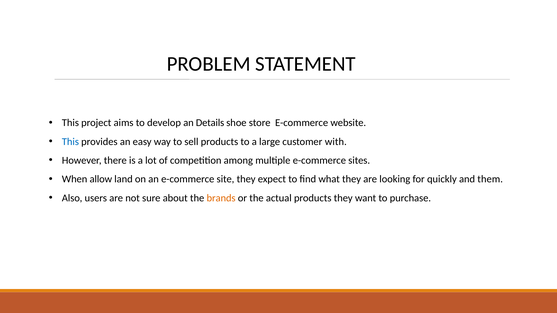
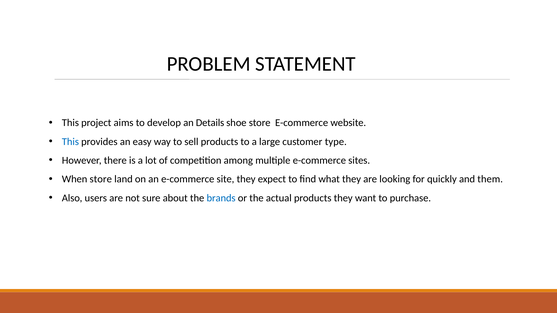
with: with -> type (336, 142)
When allow: allow -> store (101, 179)
brands colour: orange -> blue (221, 198)
